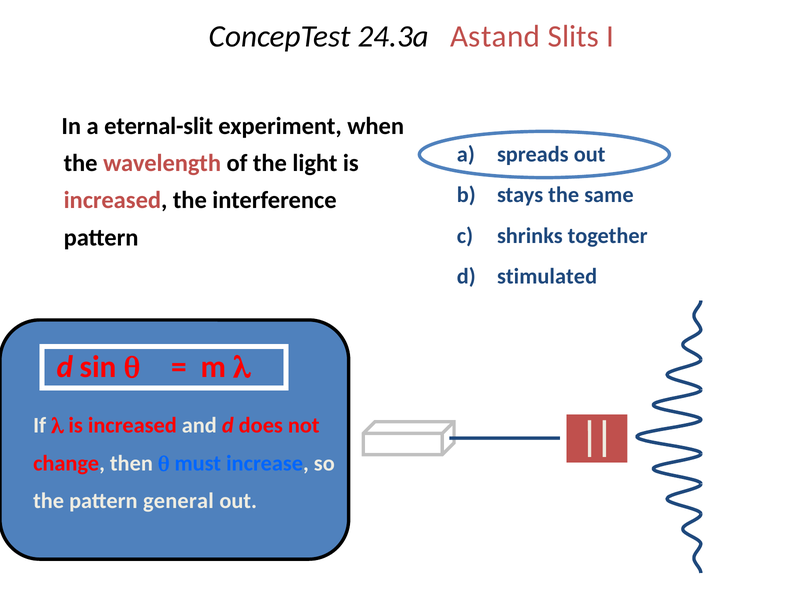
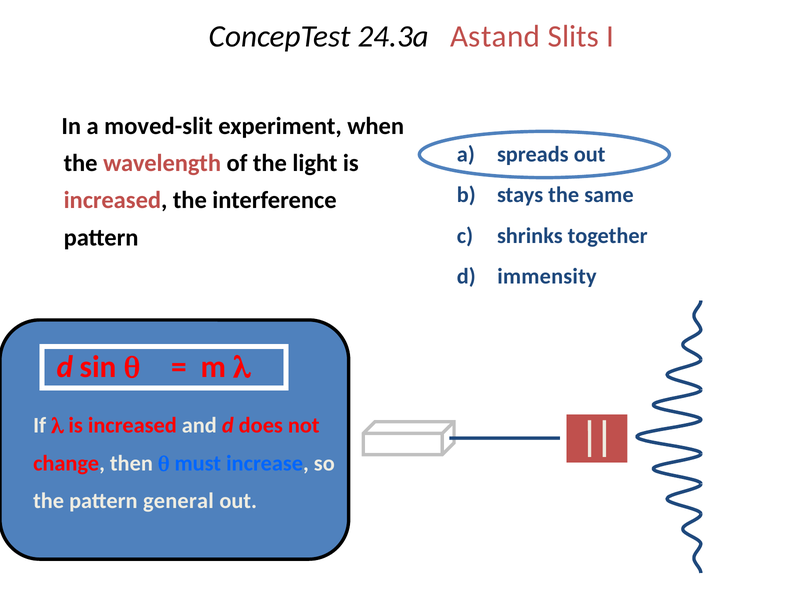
eternal-slit: eternal-slit -> moved-slit (159, 126)
stimulated: stimulated -> immensity (547, 276)
